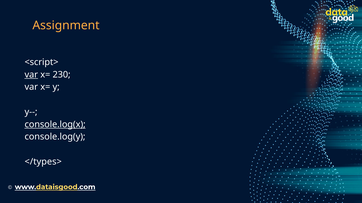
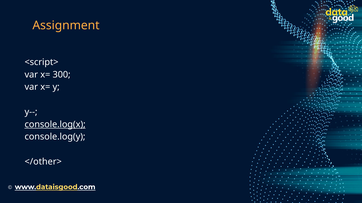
var underline: present -> none (31, 75)
230: 230 -> 300 (62, 75)
</types>: </types> -> </other> (43, 162)
